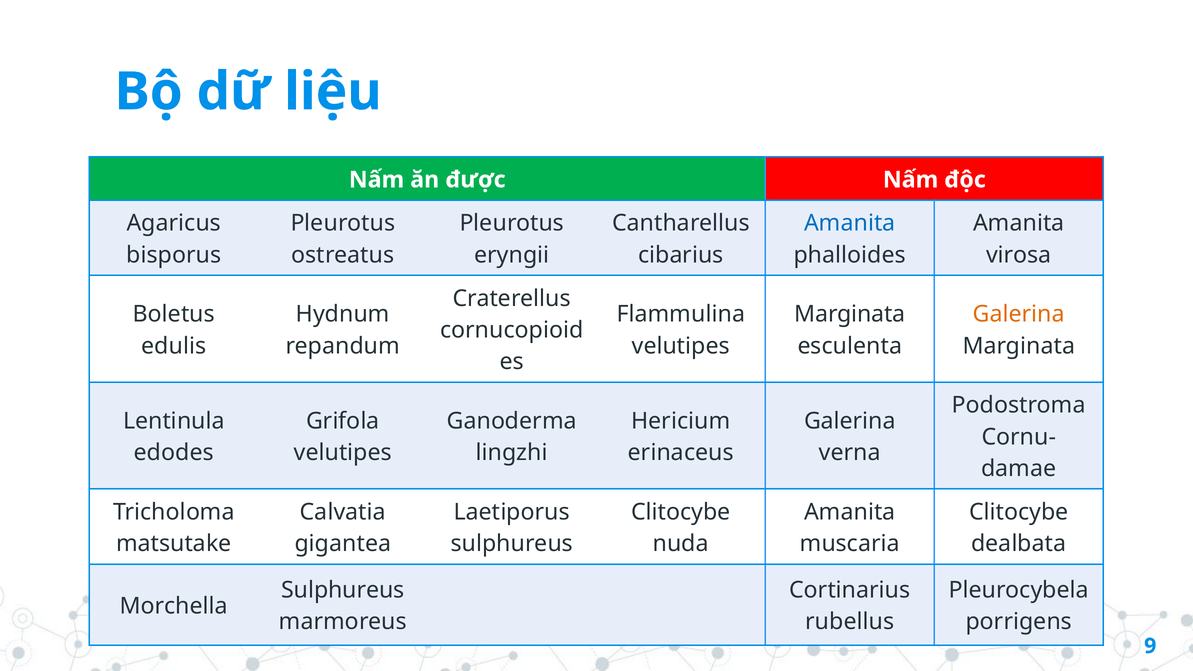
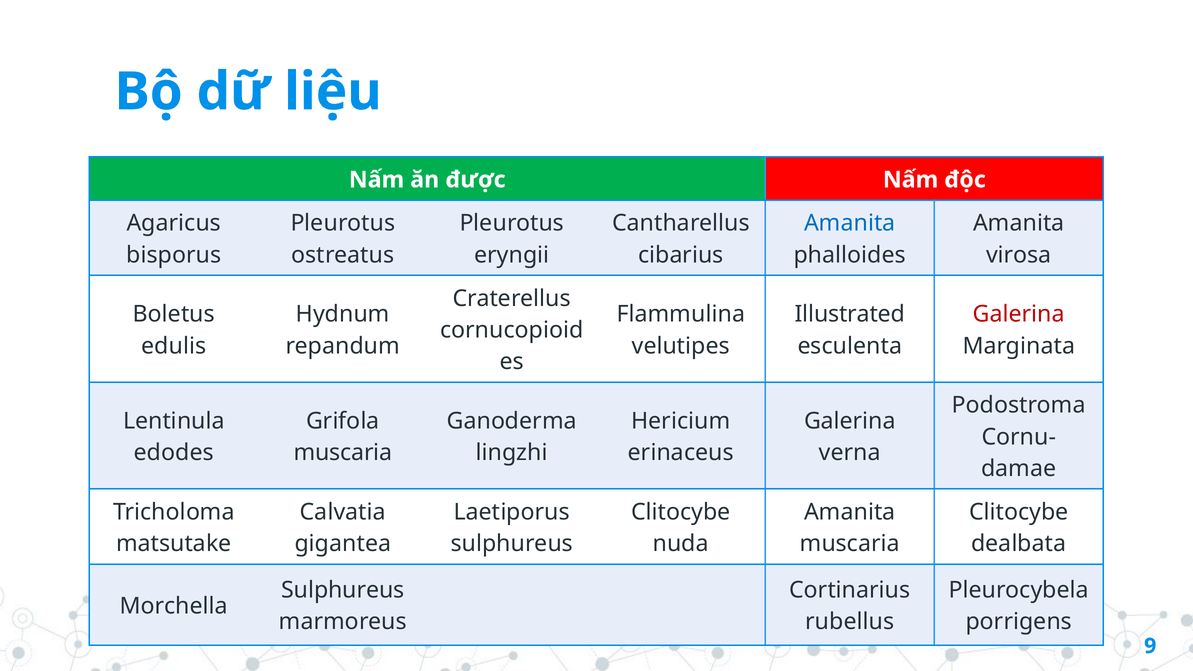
Marginata: Marginata -> Illustrated (850, 314)
Galerina colour: orange -> red (1019, 314)
velutipes: velutipes -> muscaria (343, 453)
